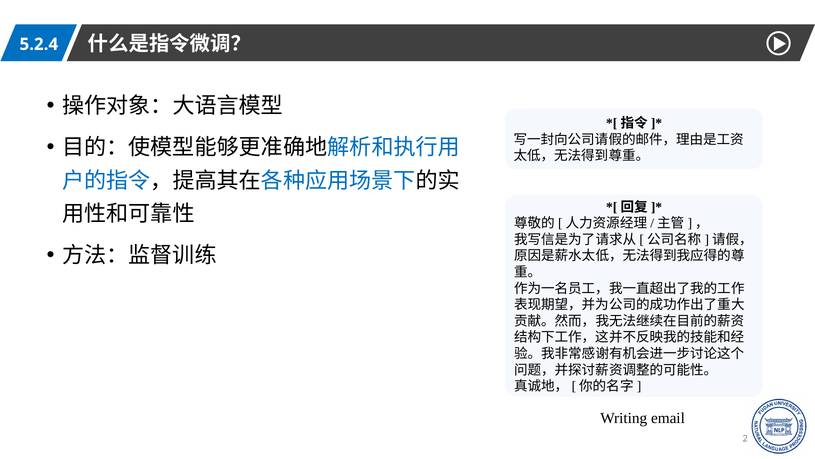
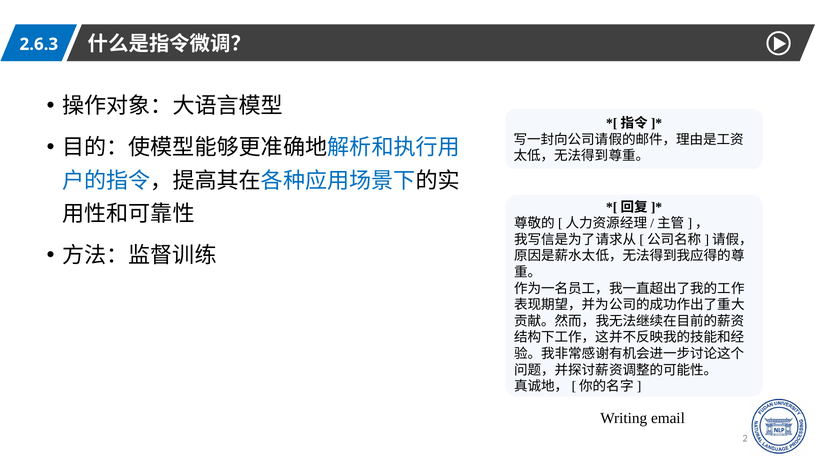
5.2.4: 5.2.4 -> 2.6.3 (39, 44)
